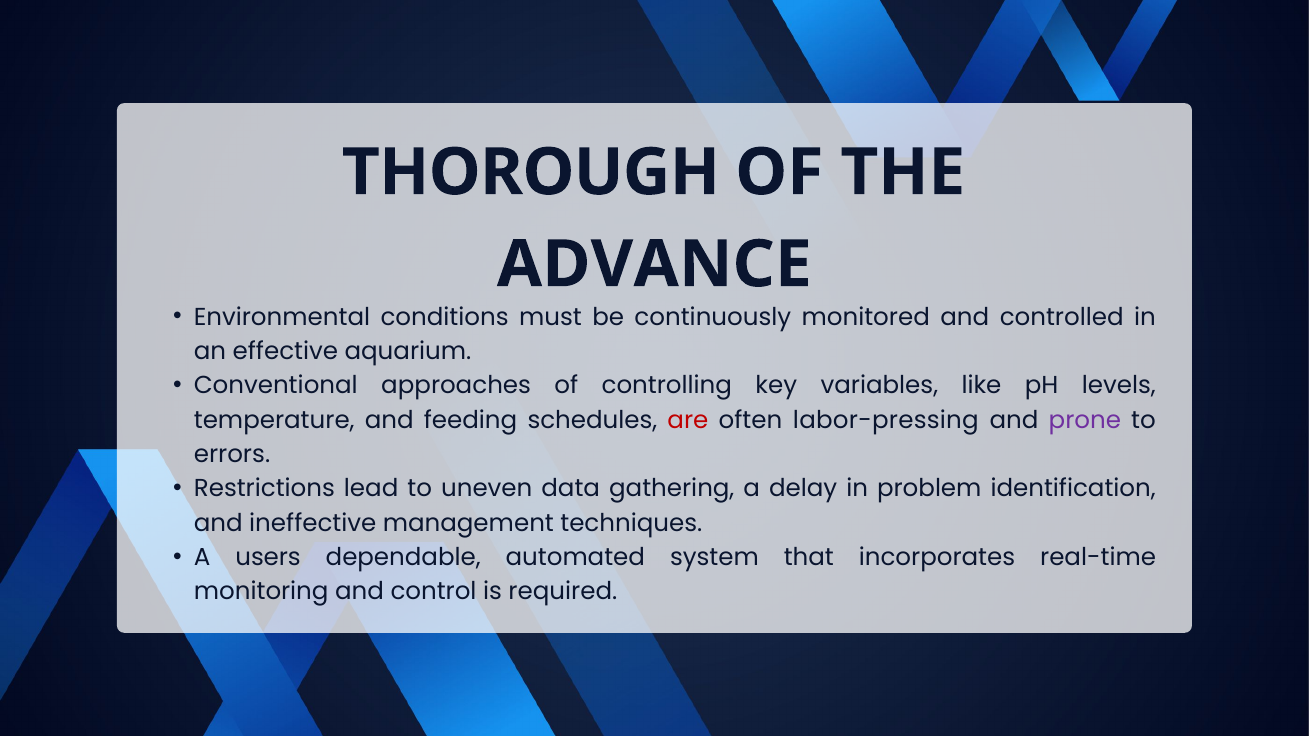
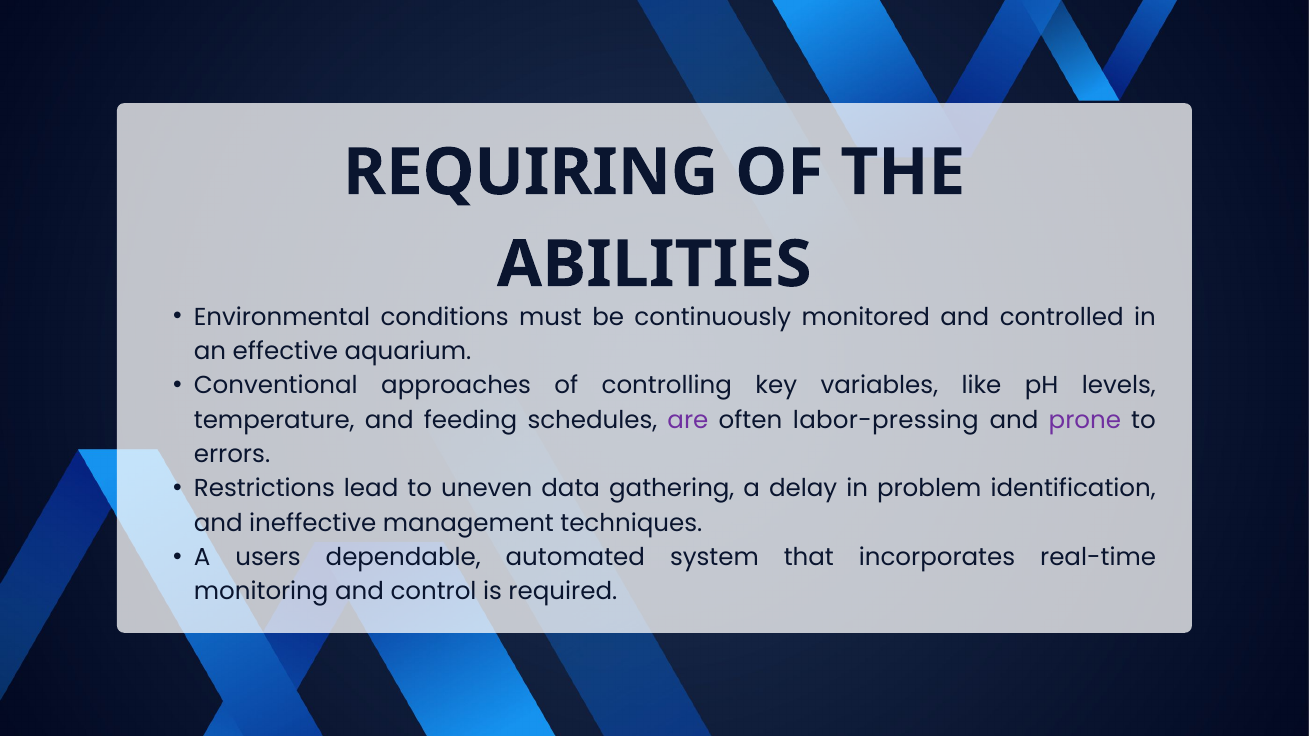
THOROUGH: THOROUGH -> REQUIRING (531, 173)
ADVANCE: ADVANCE -> ABILITIES (654, 265)
are colour: red -> purple (688, 420)
